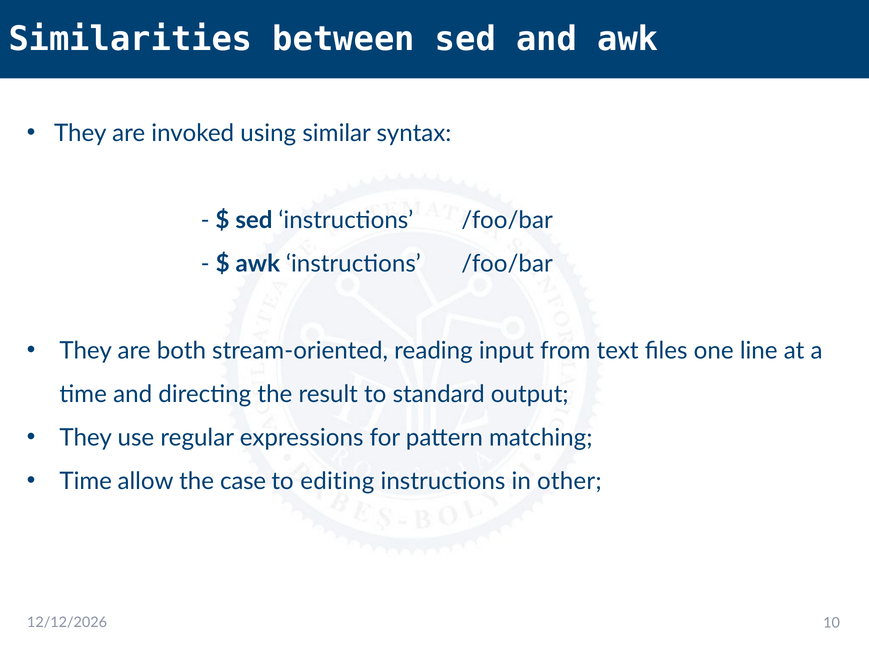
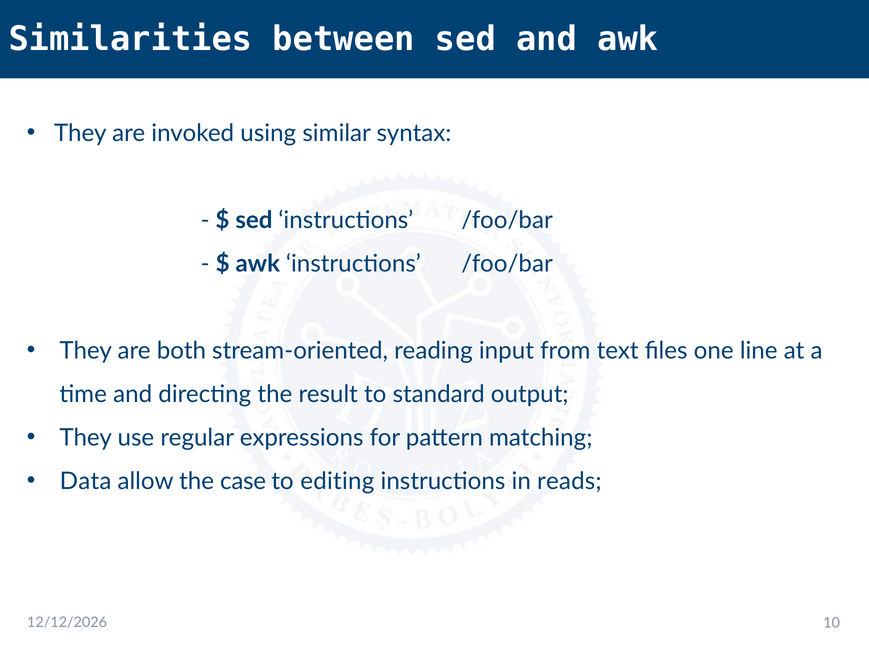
Time: Time -> Data (86, 481)
other: other -> reads (569, 481)
